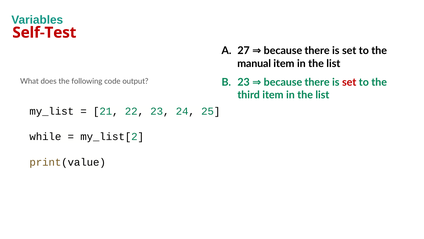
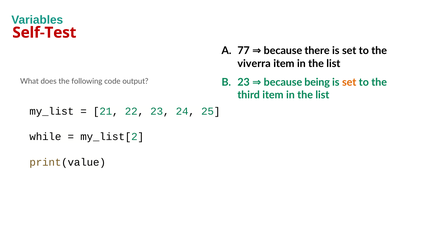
27: 27 -> 77 (244, 51)
manual: manual -> viverra (254, 63)
23 because there: there -> being (317, 82)
set colour: red -> orange (349, 82)
